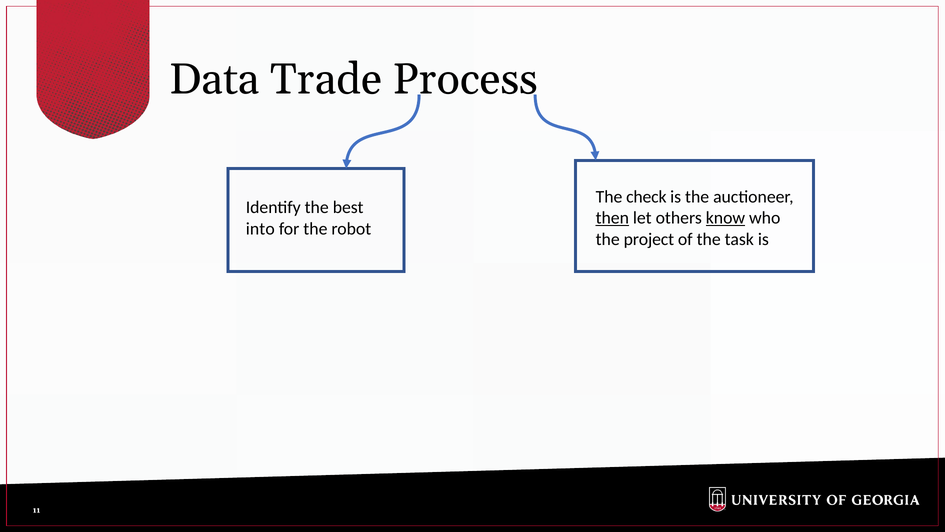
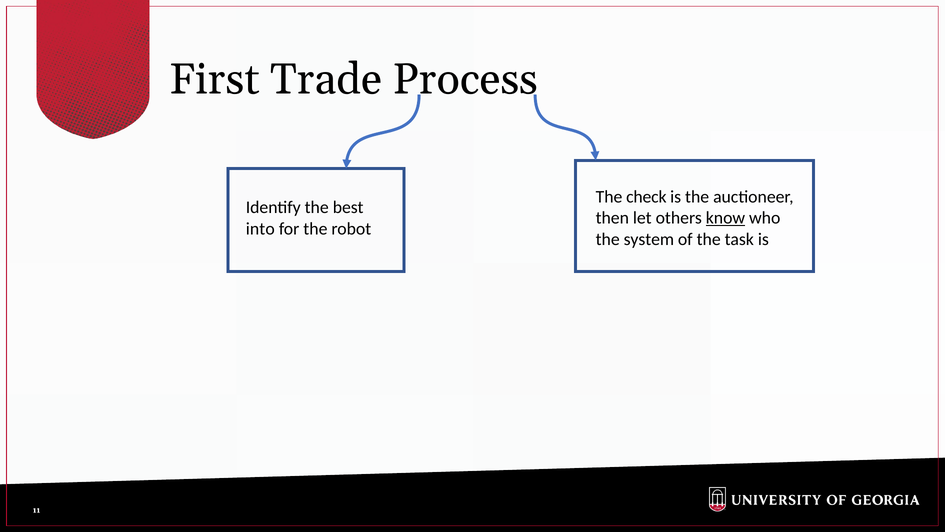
Data: Data -> First (214, 79)
then underline: present -> none (612, 218)
project: project -> system (649, 239)
